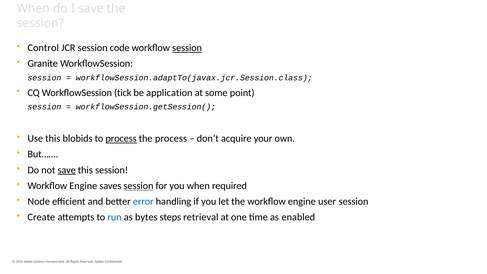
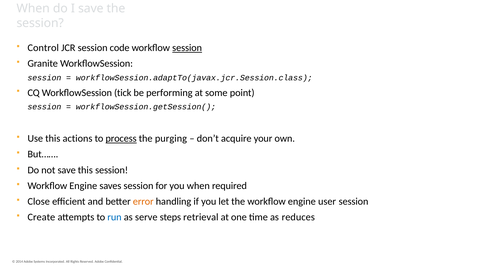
application: application -> performing (169, 93)
blobids: blobids -> actions (78, 139)
the process: process -> purging (171, 139)
save underline: present -> none (67, 170)
session underline: present -> none (139, 186)
Node: Node -> Close (39, 201)
error colour: blue -> orange (143, 201)
bytes: bytes -> serve (146, 217)
enabled: enabled -> reduces (298, 217)
